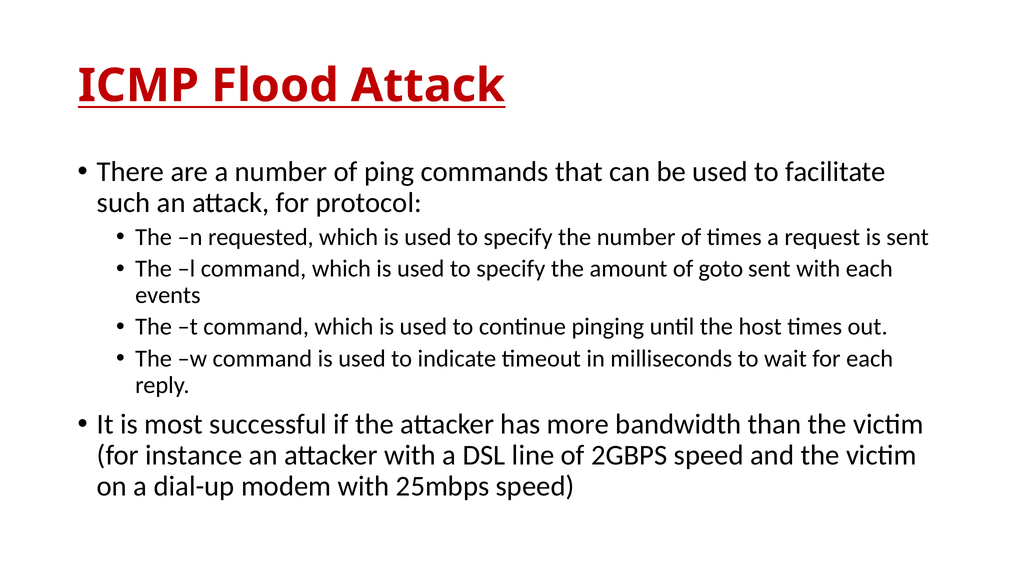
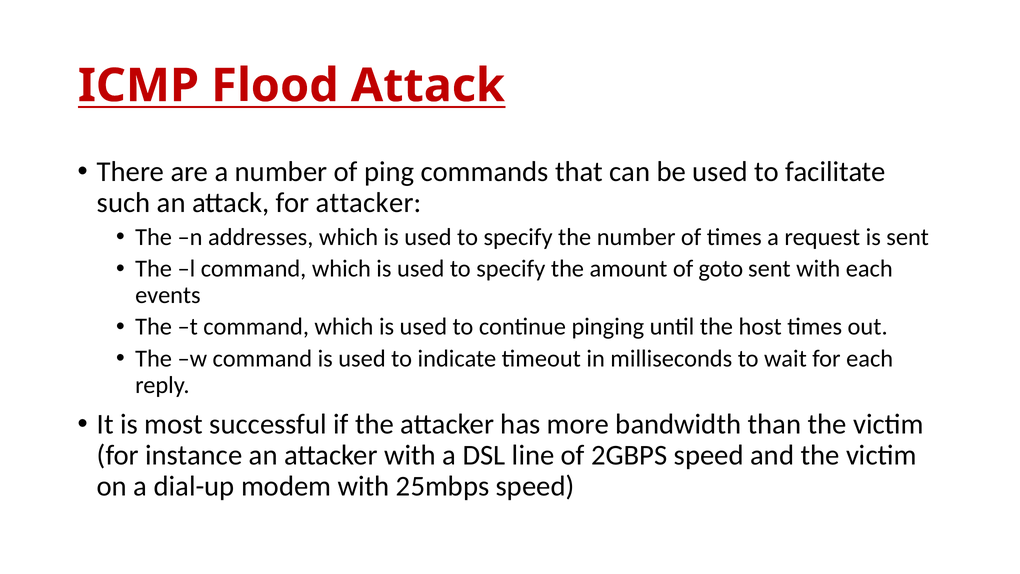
for protocol: protocol -> attacker (369, 203)
requested: requested -> addresses (261, 237)
